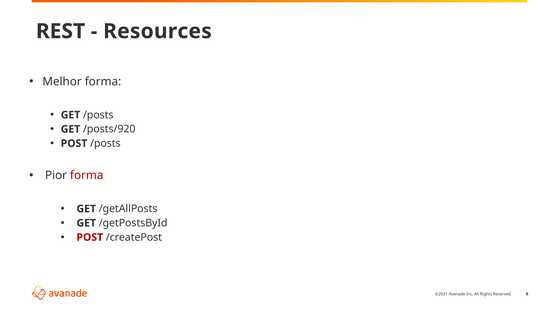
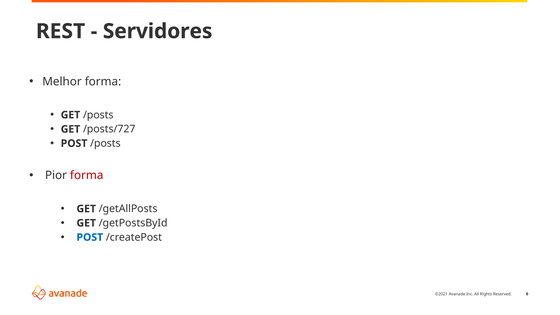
Resources: Resources -> Servidores (158, 31)
/posts/920: /posts/920 -> /posts/727 (109, 129)
POST colour: red -> blue (90, 237)
